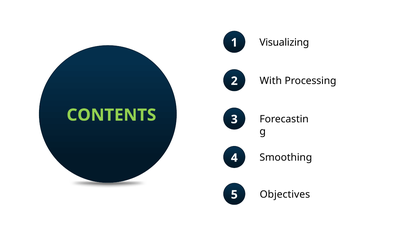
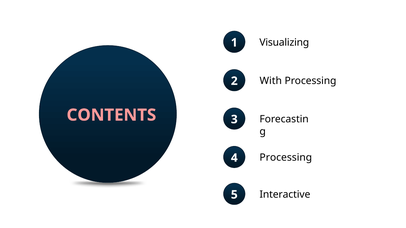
CONTENTS colour: light green -> pink (111, 115)
4 Smoothing: Smoothing -> Processing (286, 158)
Objectives: Objectives -> Interactive (285, 195)
